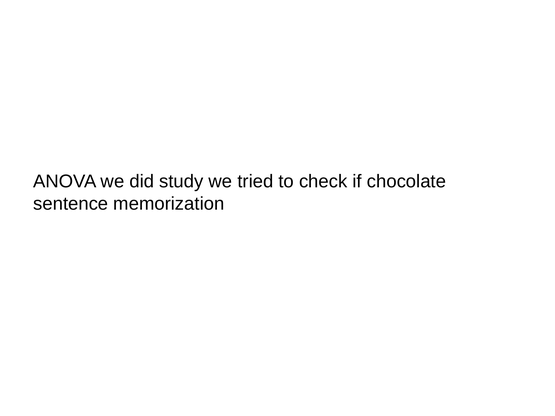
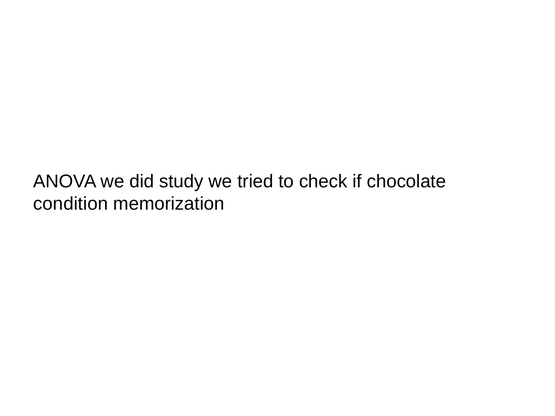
sentence: sentence -> condition (71, 204)
